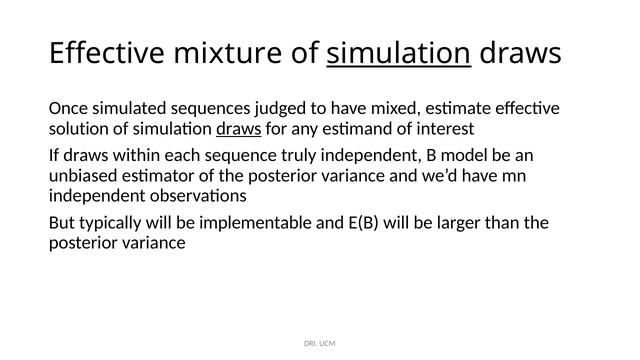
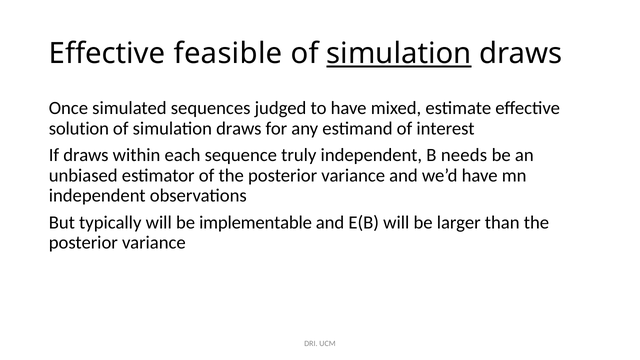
mixture: mixture -> feasible (228, 54)
draws underline: present -> none (239, 128)
model: model -> needs (464, 155)
